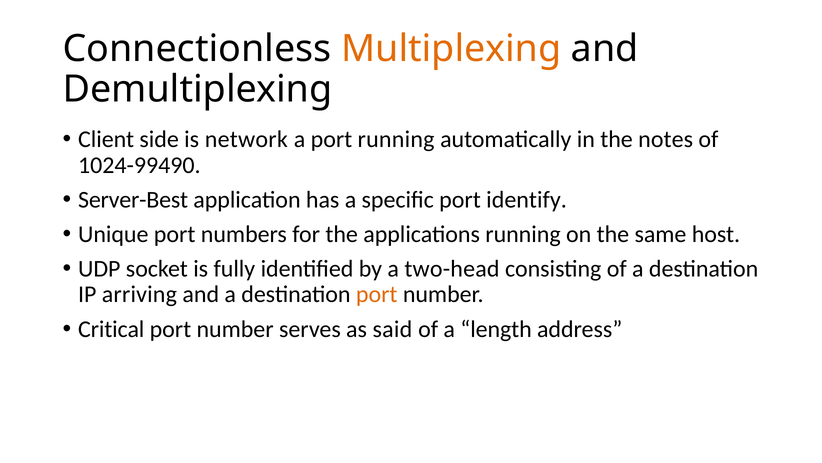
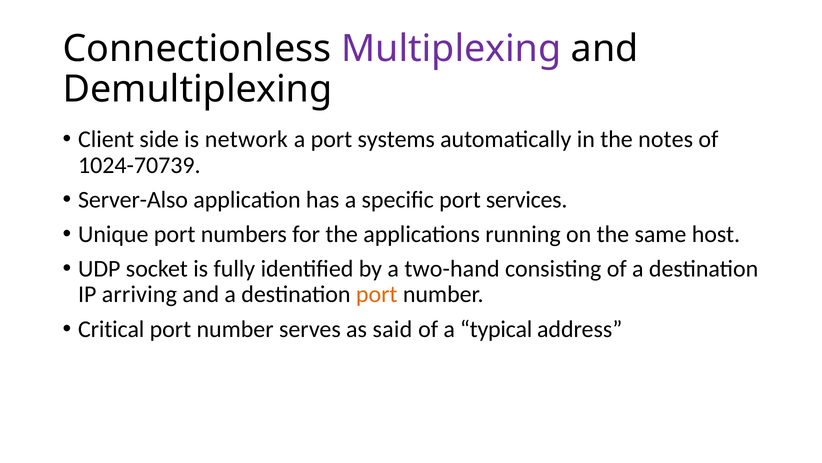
Multiplexing colour: orange -> purple (451, 49)
port running: running -> systems (396, 139)
1024-99490: 1024-99490 -> 1024-70739 (139, 165)
Server-Best: Server-Best -> Server-Also (133, 199)
identify: identify -> services (527, 199)
two-head: two-head -> two-hand (452, 268)
length: length -> typical (496, 329)
